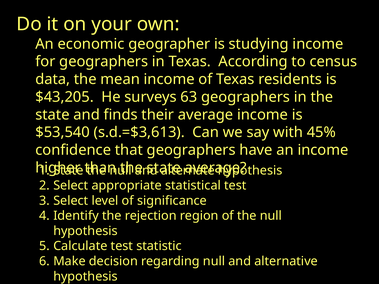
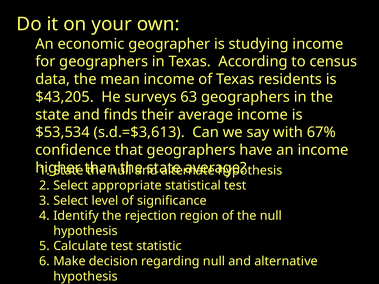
$53,540: $53,540 -> $53,534 (63, 132)
45%: 45% -> 67% (321, 132)
